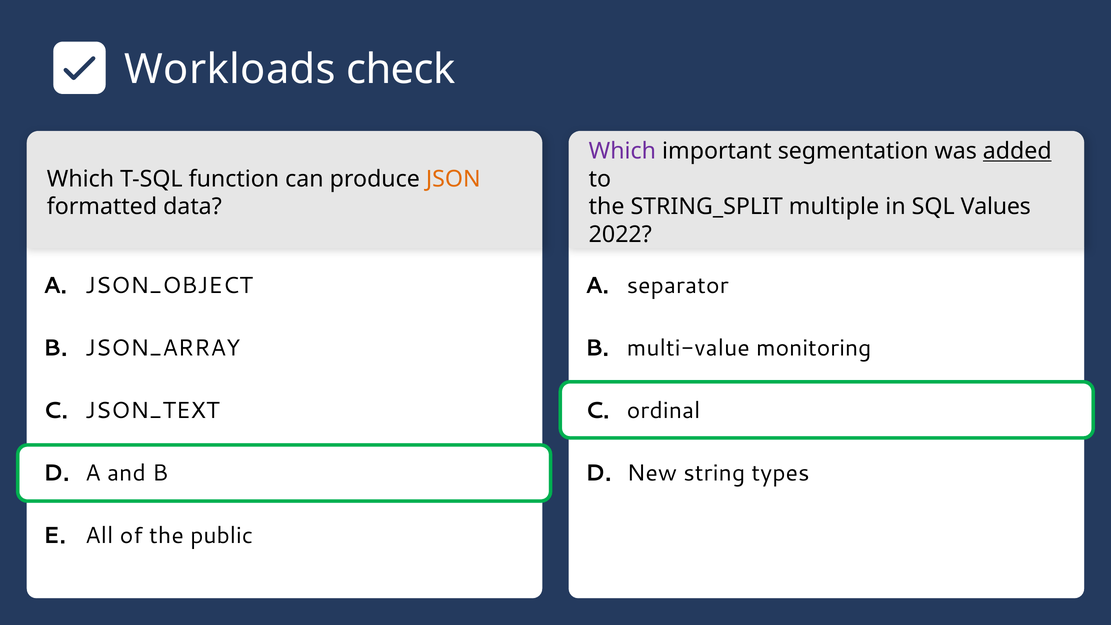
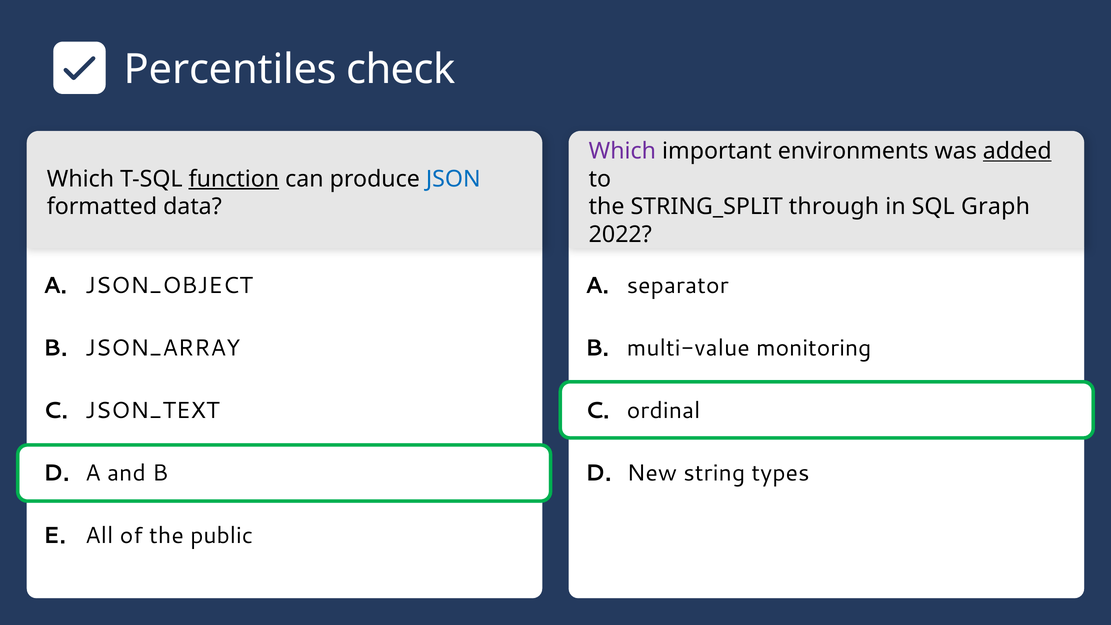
Workloads: Workloads -> Percentiles (230, 70)
segmentation: segmentation -> environments (853, 151)
function underline: none -> present (234, 179)
JSON colour: orange -> blue (453, 179)
multiple: multiple -> through (834, 207)
Values: Values -> Graph (996, 207)
